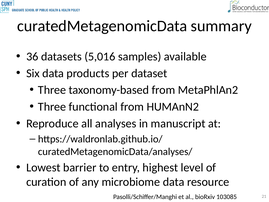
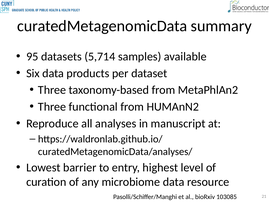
36: 36 -> 95 (32, 56)
5,016: 5,016 -> 5,714 (100, 56)
